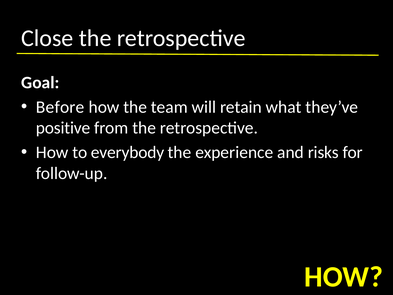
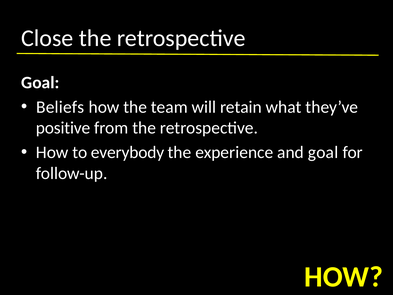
Before: Before -> Beliefs (60, 107)
and risks: risks -> goal (323, 152)
